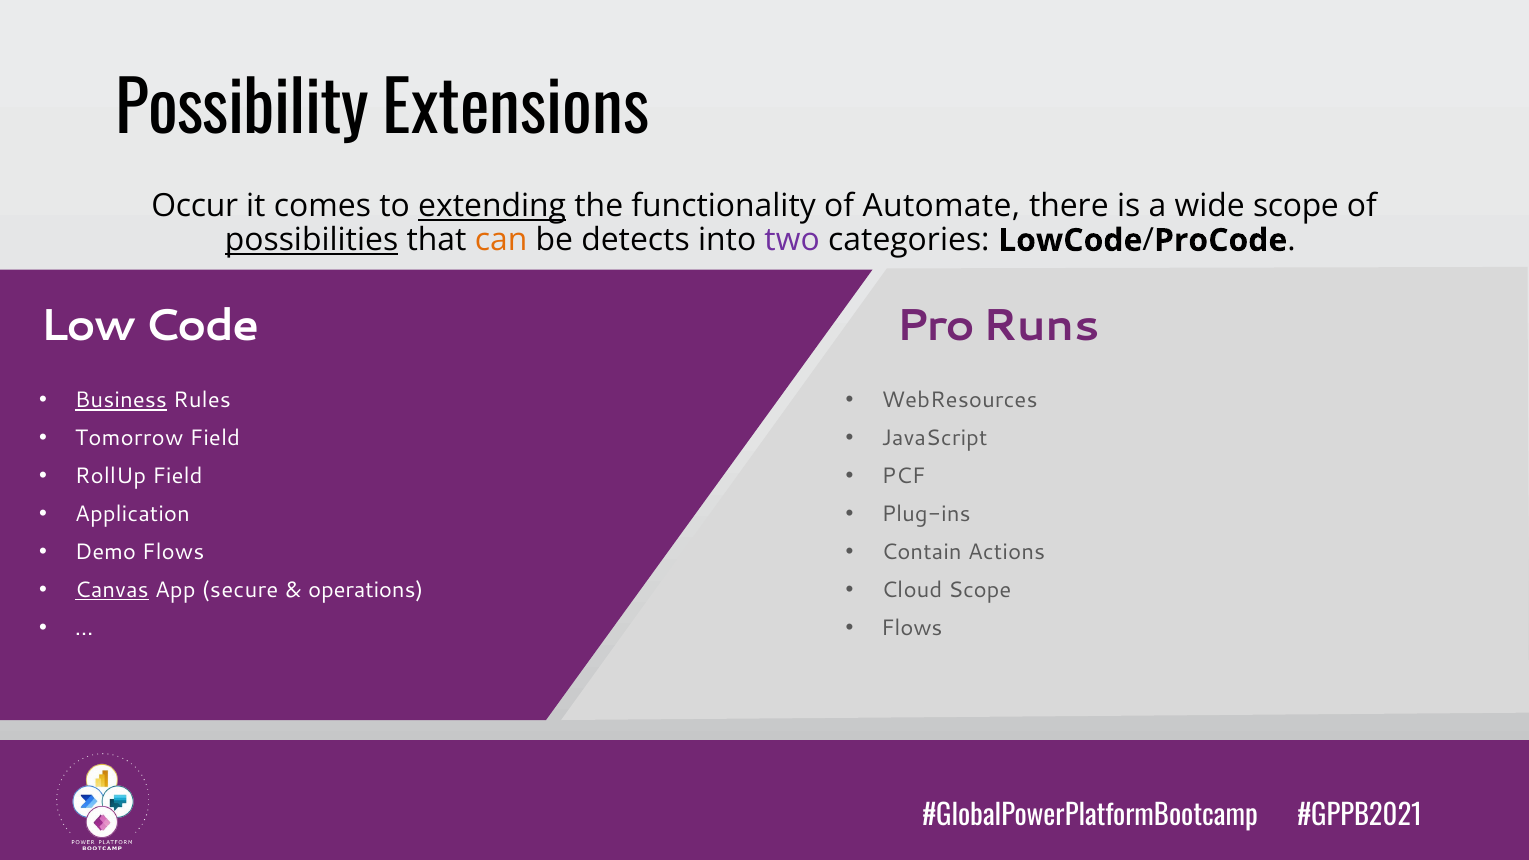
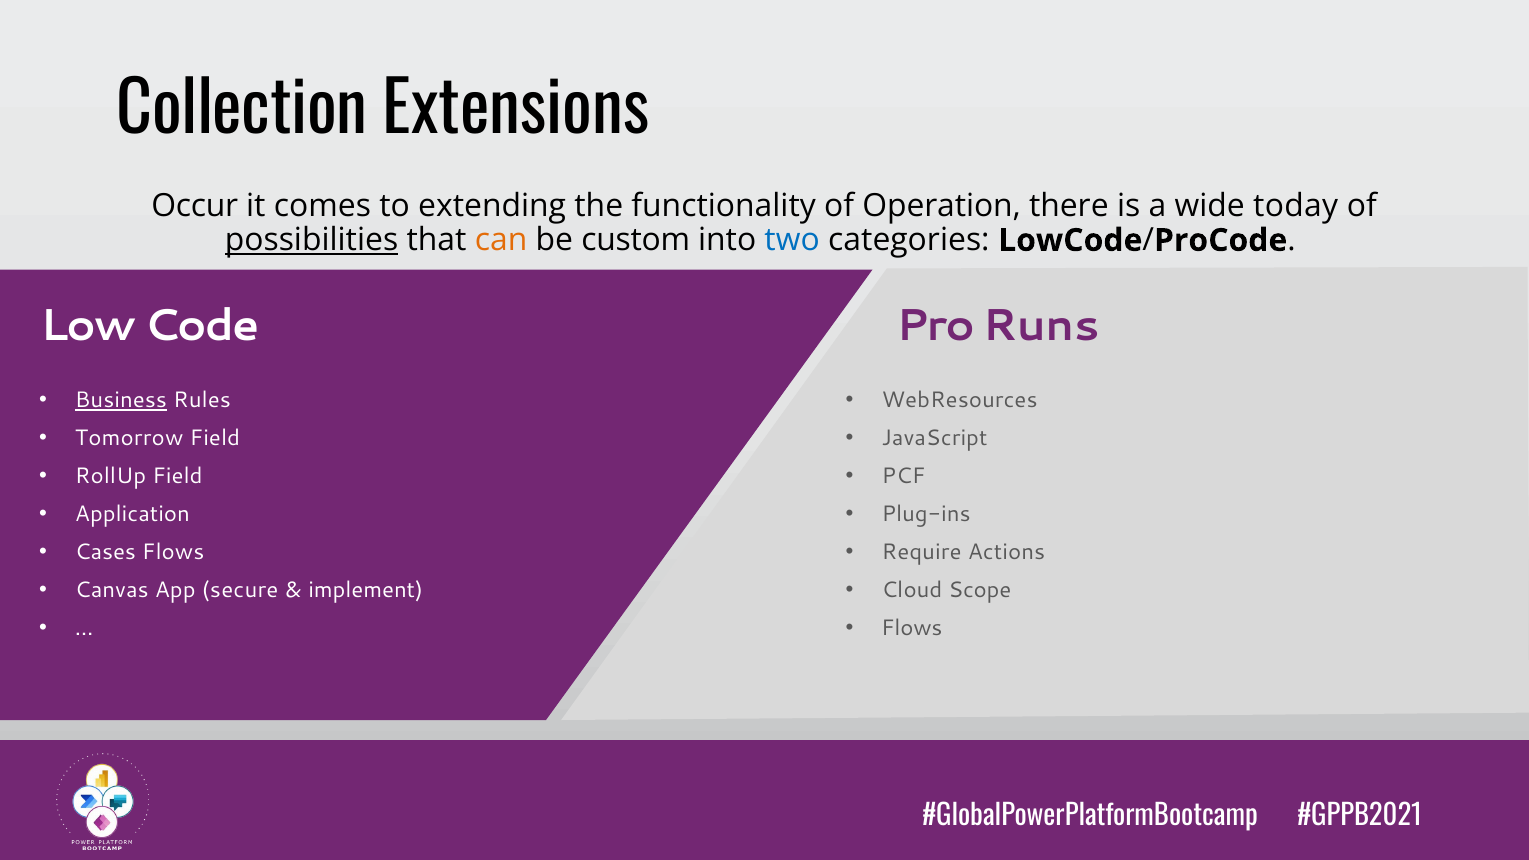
Possibility: Possibility -> Collection (242, 110)
extending underline: present -> none (492, 206)
Automate: Automate -> Operation (942, 206)
wide scope: scope -> today (1296, 206)
detects: detects -> custom (636, 240)
two colour: purple -> blue (792, 240)
Demo: Demo -> Cases (105, 552)
Contain: Contain -> Require (922, 552)
Canvas underline: present -> none (112, 590)
operations: operations -> implement (366, 590)
